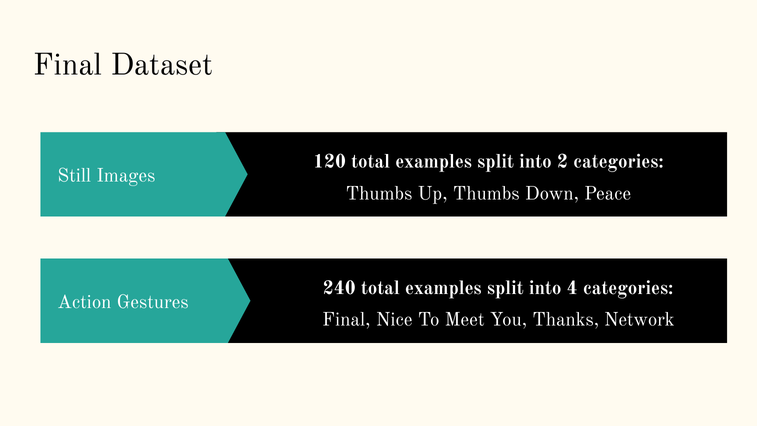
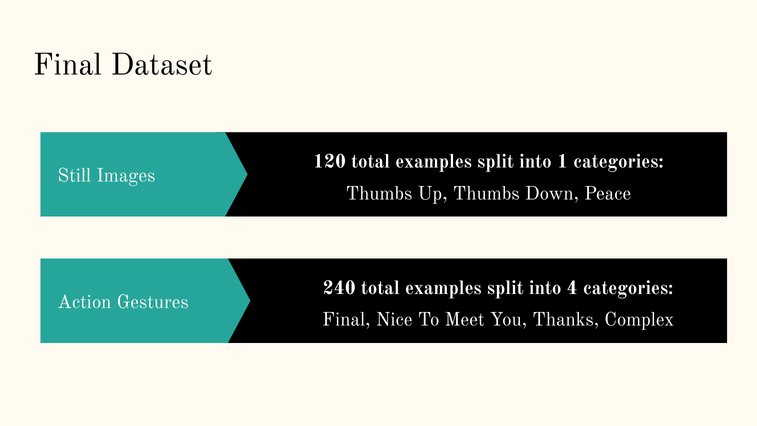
2: 2 -> 1 (563, 161)
Network: Network -> Complex (639, 320)
